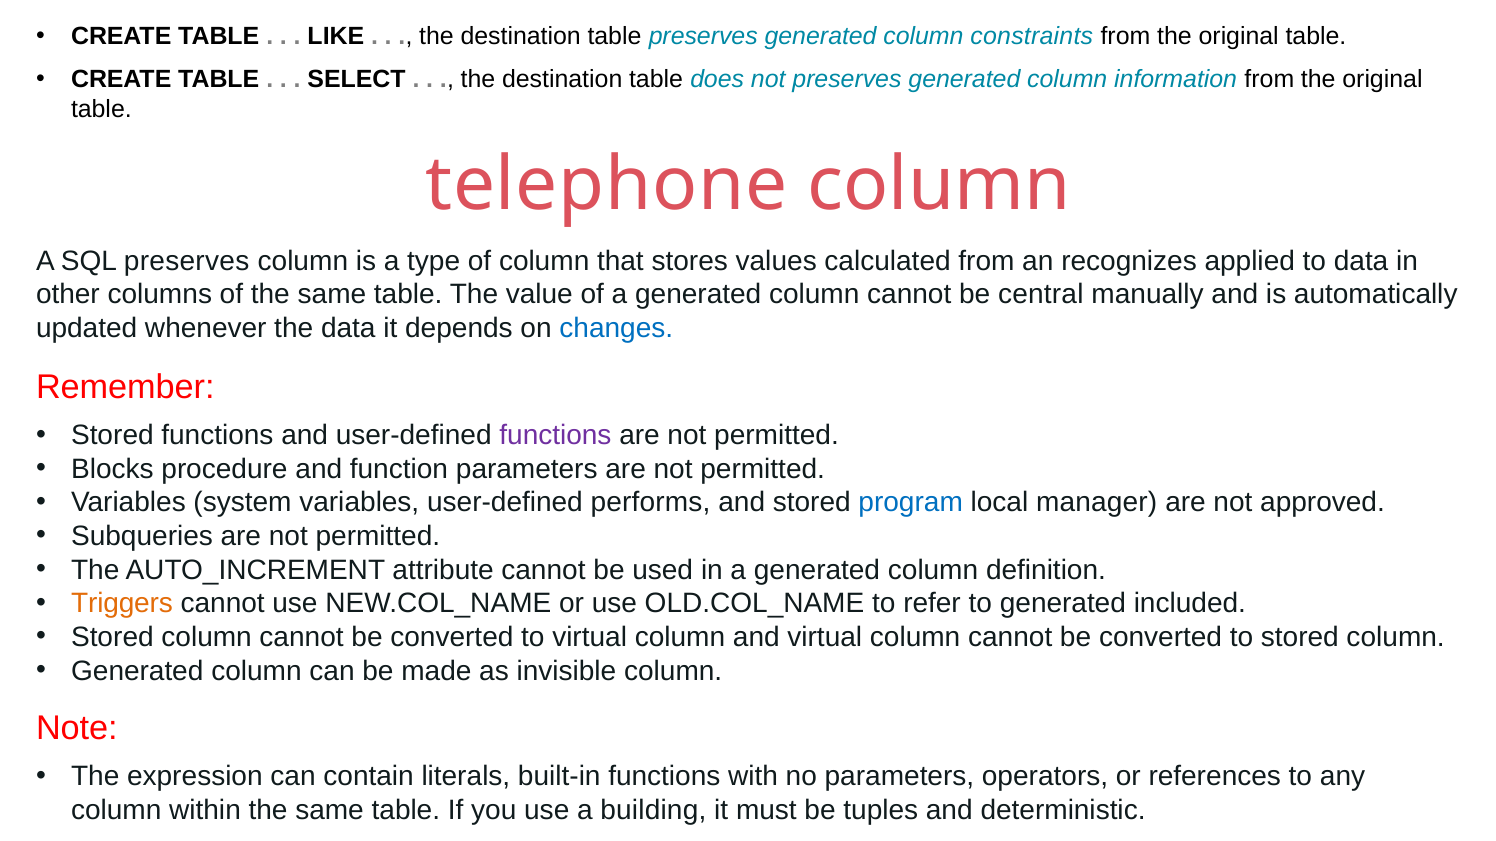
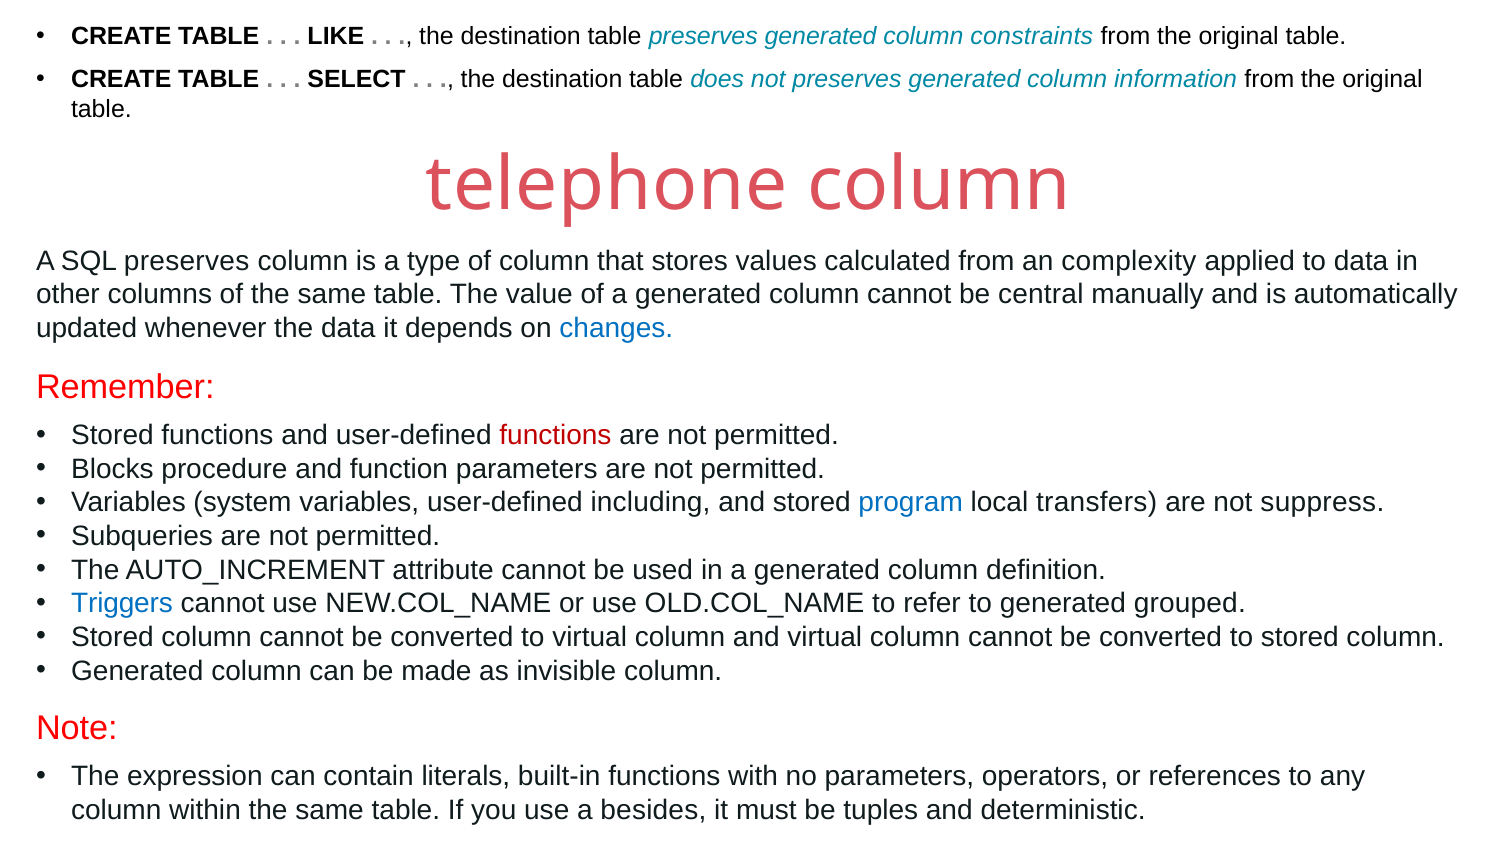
recognizes: recognizes -> complexity (1129, 261)
functions colour: purple -> red (555, 436)
performs: performs -> including (651, 503)
manager: manager -> transfers (1097, 503)
approved: approved -> suppress (1322, 503)
Triggers colour: orange -> blue (122, 604)
included: included -> grouped (1190, 604)
building: building -> besides (653, 810)
